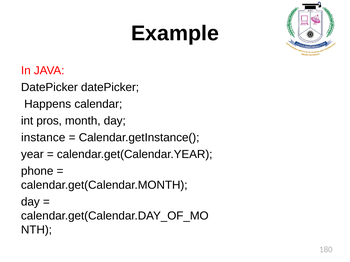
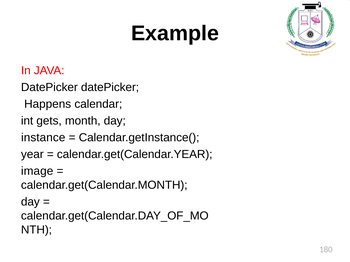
pros: pros -> gets (49, 121)
phone: phone -> image (37, 171)
